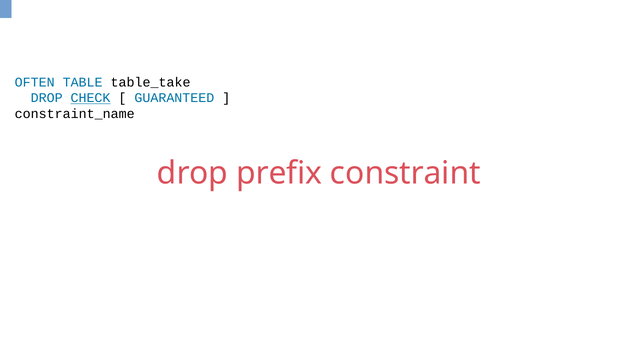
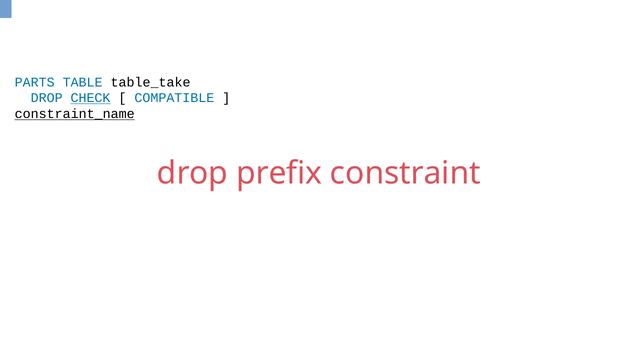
OFTEN: OFTEN -> PARTS (35, 82)
GUARANTEED: GUARANTEED -> COMPATIBLE (174, 98)
constraint_name underline: none -> present (75, 114)
